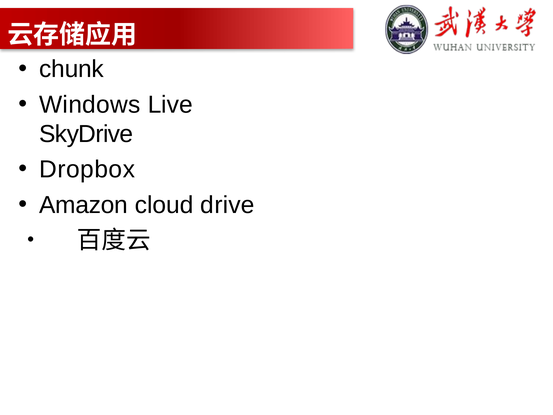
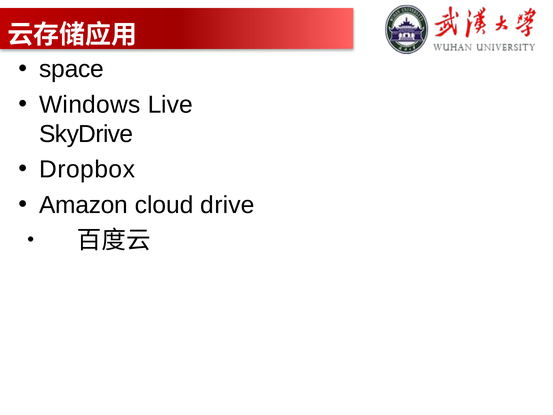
chunk: chunk -> space (72, 69)
